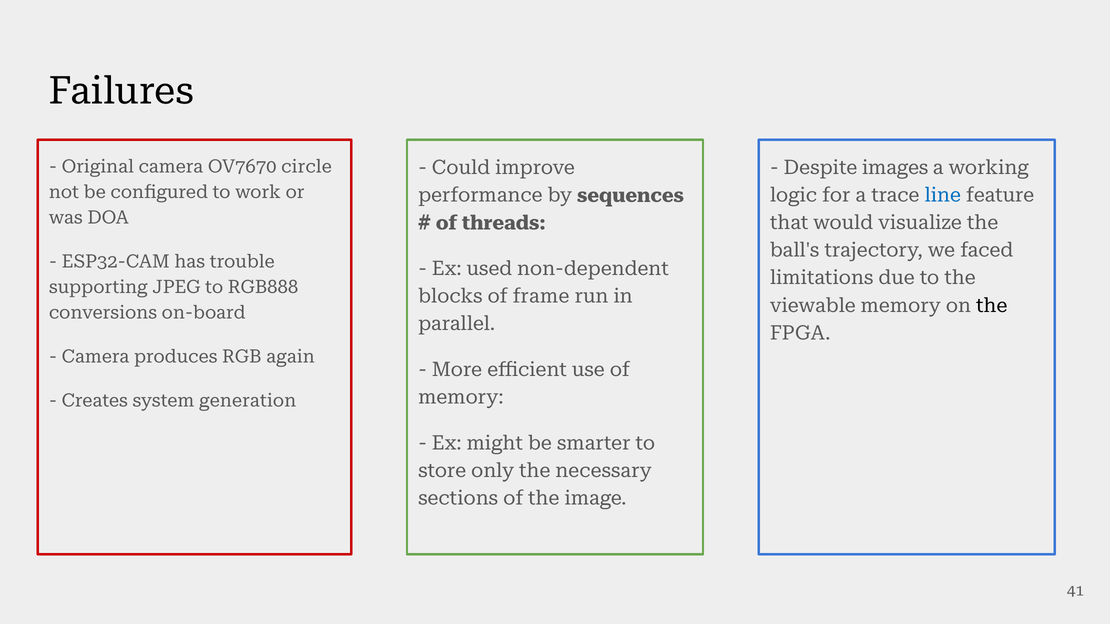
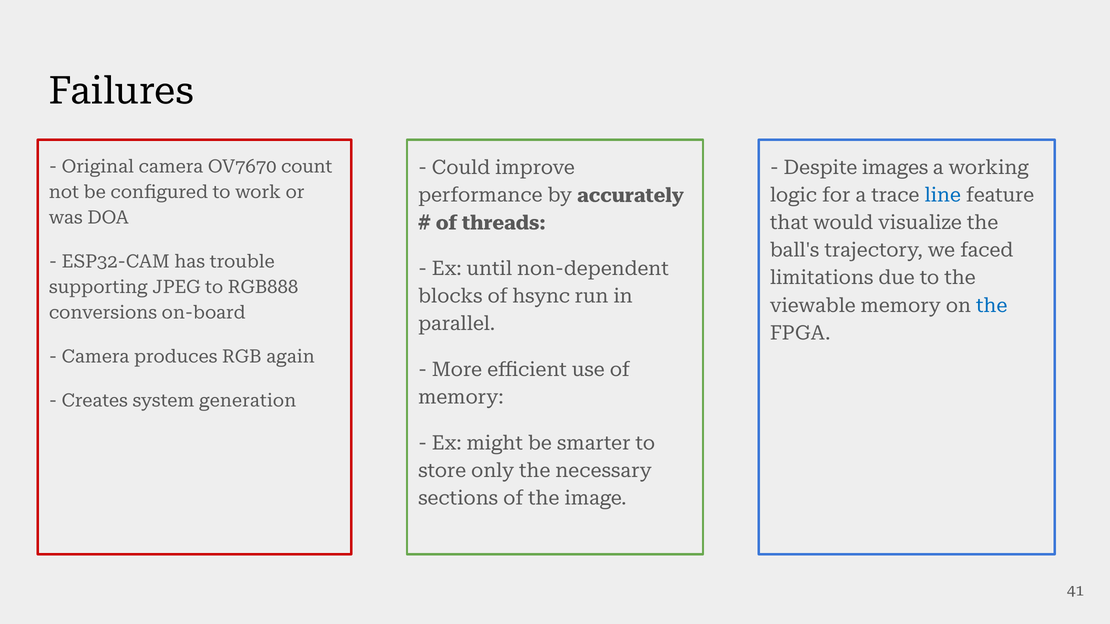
circle: circle -> count (307, 167)
sequences: sequences -> accurately (630, 195)
used: used -> until (489, 269)
frame: frame -> hsync (541, 297)
the colour: black -> blue (992, 306)
